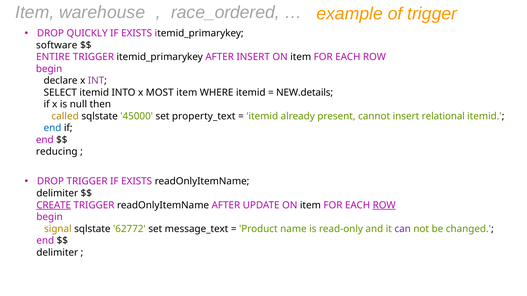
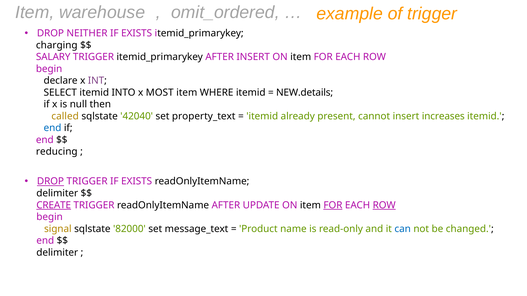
race_ordered: race_ordered -> omit_ordered (225, 13)
QUICKLY: QUICKLY -> NEITHER (87, 33)
software: software -> charging (57, 45)
ENTIRE: ENTIRE -> SALARY (53, 57)
45000: 45000 -> 42040 (137, 116)
relational: relational -> increases (443, 116)
DROP underline: none -> present (50, 182)
FOR underline: none -> present (333, 205)
62772: 62772 -> 82000 (129, 229)
can colour: purple -> blue (403, 229)
